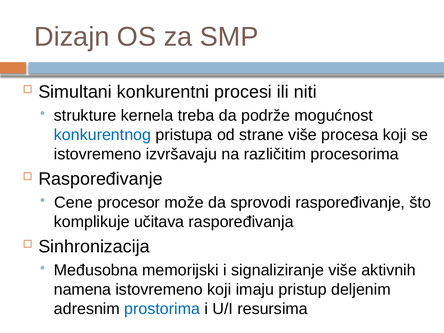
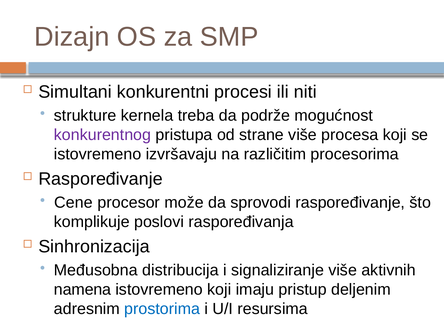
konkurentnog colour: blue -> purple (103, 135)
učitava: učitava -> poslovi (159, 222)
memorijski: memorijski -> distribucija (180, 270)
